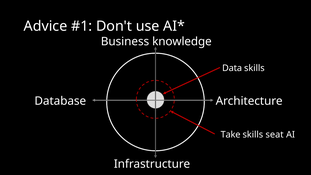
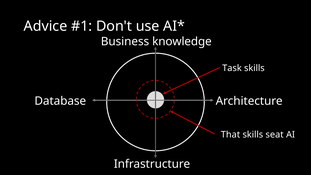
Data: Data -> Task (232, 68)
Take: Take -> That (230, 135)
